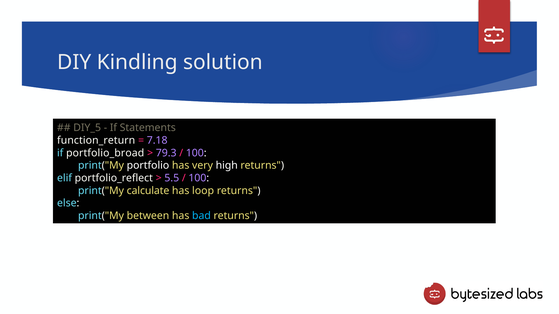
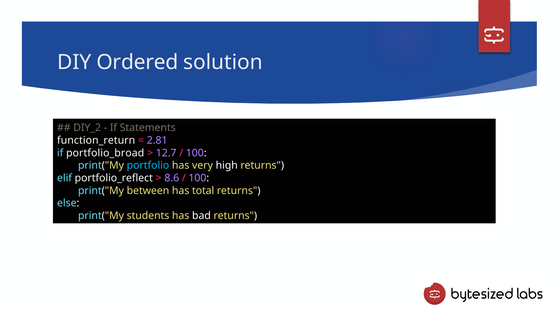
Kindling: Kindling -> Ordered (137, 62)
DIY_5: DIY_5 -> DIY_2 (87, 128)
7.18: 7.18 -> 2.81 (157, 141)
79.3: 79.3 -> 12.7 (166, 153)
portfolio colour: white -> light blue (148, 166)
5.5: 5.5 -> 8.6 (172, 178)
calculate: calculate -> between (148, 191)
loop: loop -> total (203, 191)
between: between -> students (148, 216)
bad colour: light blue -> white (201, 216)
